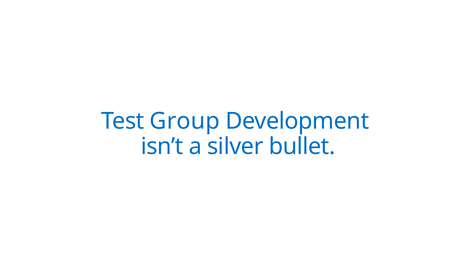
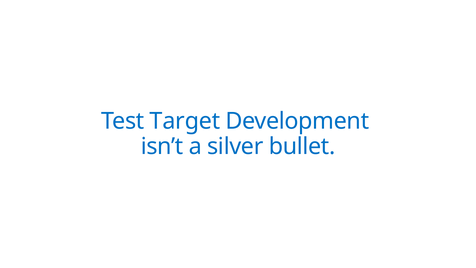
Group: Group -> Target (185, 121)
